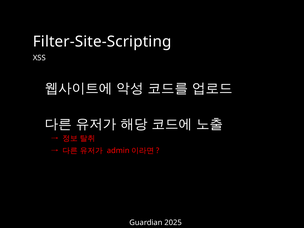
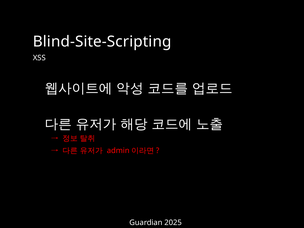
Filter-Site-Scripting: Filter-Site-Scripting -> Blind-Site-Scripting (102, 42)
